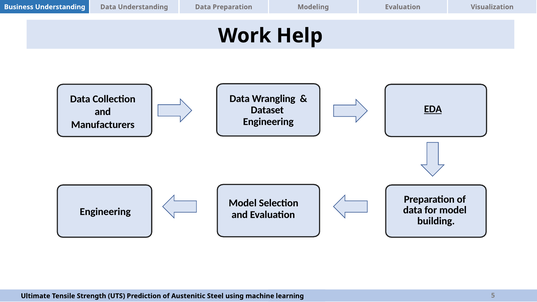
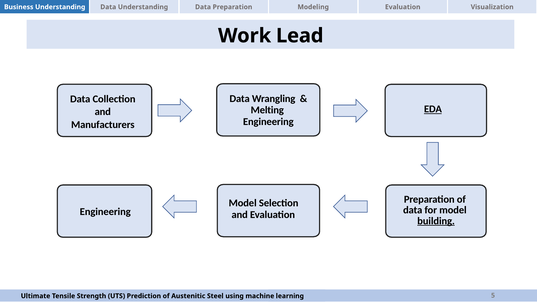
Help: Help -> Lead (300, 36)
Dataset: Dataset -> Melting (267, 110)
building underline: none -> present (436, 221)
